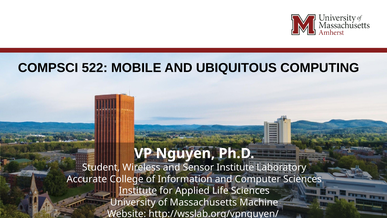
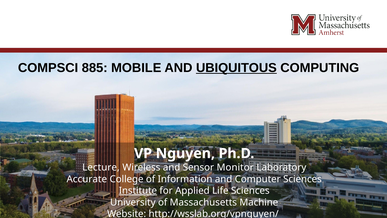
522: 522 -> 885 (95, 68)
UBIQUITOUS underline: none -> present (236, 68)
Student: Student -> Lecture (101, 167)
Sensor Institute: Institute -> Monitor (235, 167)
